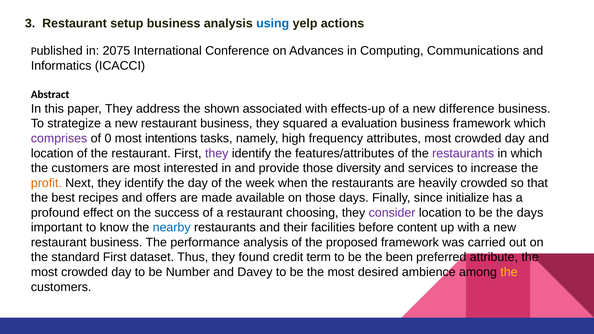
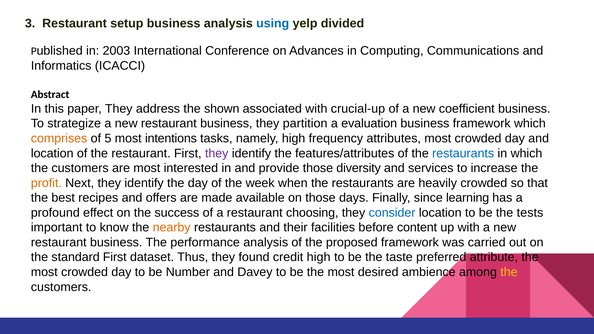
actions: actions -> divided (343, 23)
2075: 2075 -> 2003 (116, 51)
effects-up: effects-up -> crucial-up (358, 109)
difference: difference -> coefficient (467, 109)
squared: squared -> partition (305, 124)
comprises colour: purple -> orange (59, 138)
0: 0 -> 5 (108, 138)
restaurants colour: purple -> blue (463, 153)
initialize: initialize -> learning (468, 198)
consider colour: purple -> blue (392, 213)
the days: days -> tests (530, 213)
nearby colour: blue -> orange (172, 228)
credit term: term -> high (319, 257)
been: been -> taste (399, 257)
